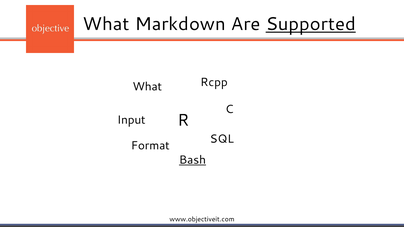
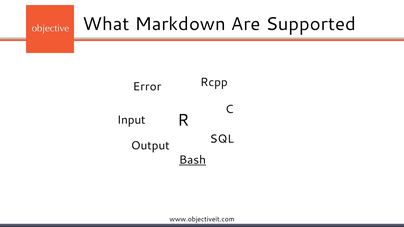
Supported underline: present -> none (311, 24)
What: What -> Error (147, 87)
Format: Format -> Output (150, 146)
